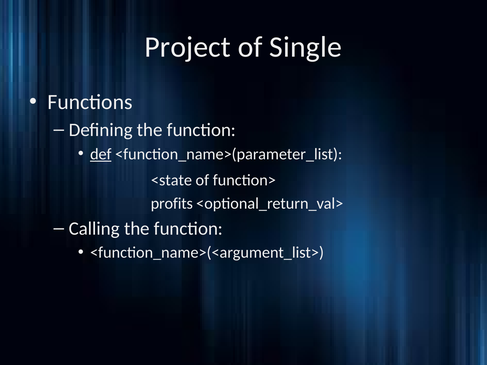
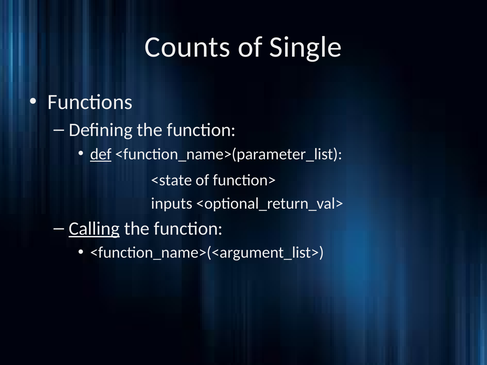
Project: Project -> Counts (188, 47)
profits: profits -> inputs (172, 204)
Calling underline: none -> present (94, 229)
